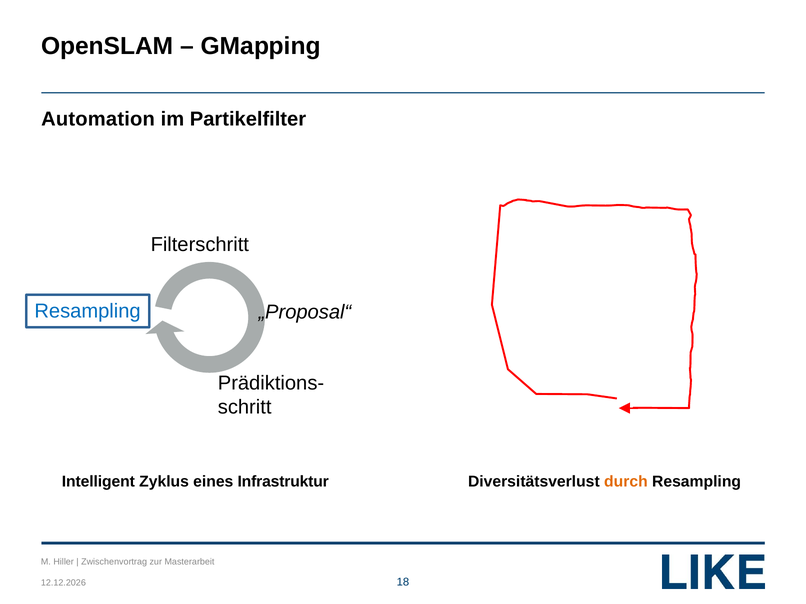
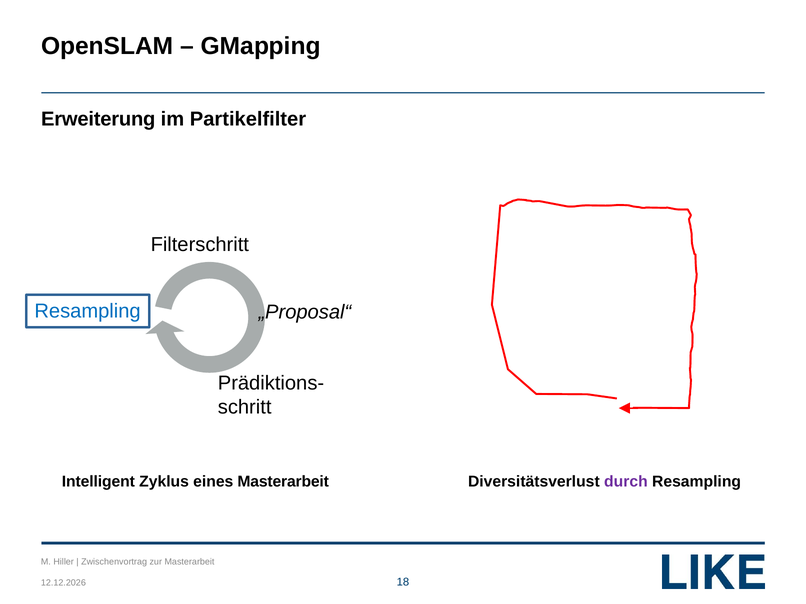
Automation: Automation -> Erweiterung (98, 119)
eines Infrastruktur: Infrastruktur -> Masterarbeit (283, 482)
durch colour: orange -> purple (626, 482)
